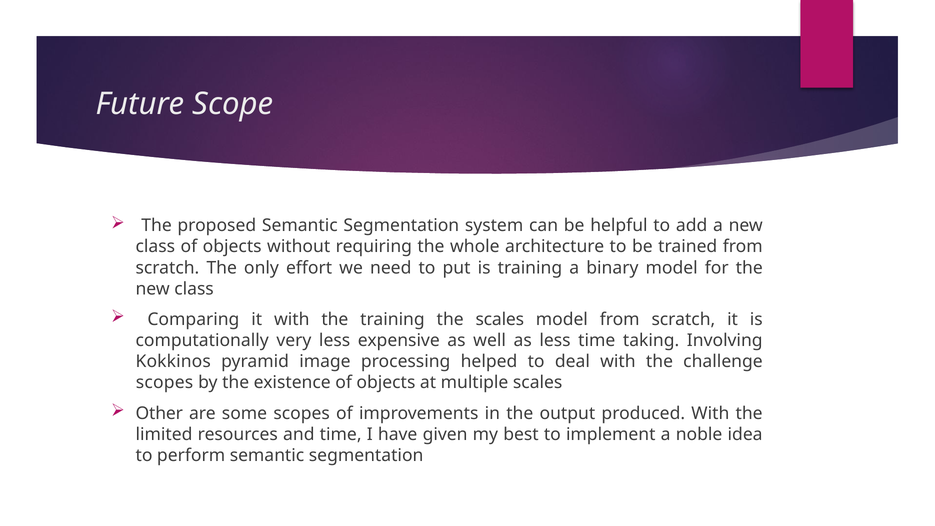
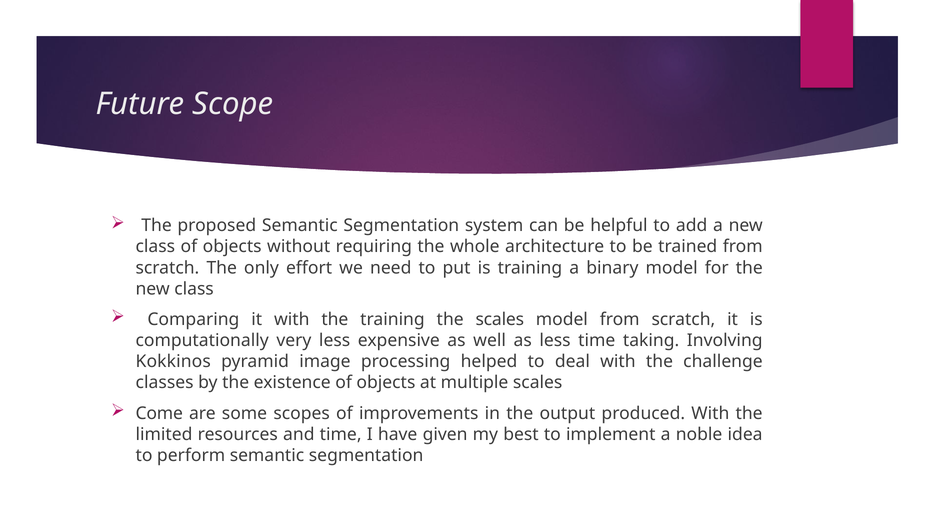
scopes: scopes -> classes (165, 383)
Other: Other -> Come (159, 413)
